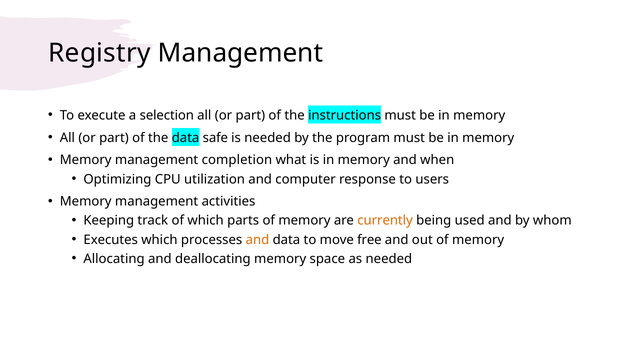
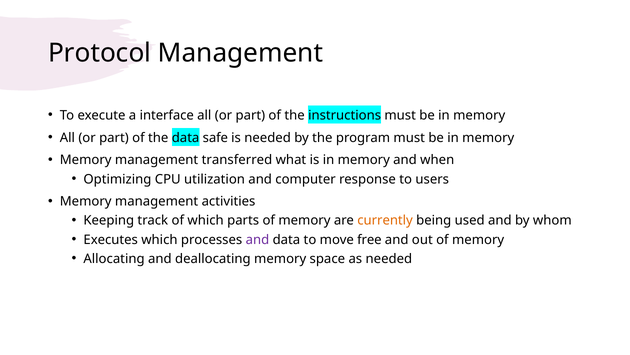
Registry: Registry -> Protocol (100, 53)
selection: selection -> interface (167, 115)
completion: completion -> transferred (237, 160)
and colour: orange -> purple (257, 239)
